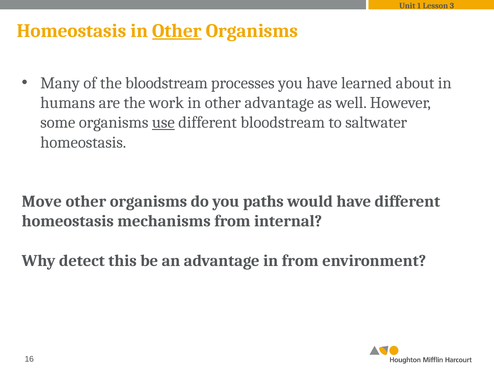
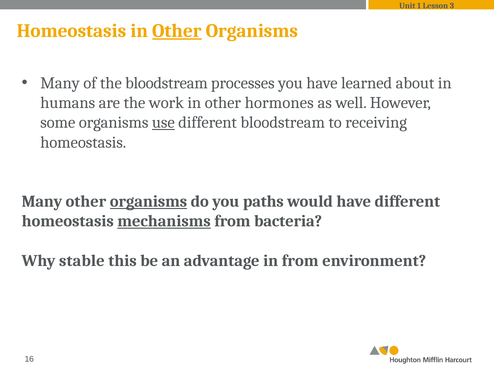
other advantage: advantage -> hormones (279, 103)
saltwater: saltwater -> receiving (376, 123)
Move: Move -> Many (42, 202)
organisms underline: none -> present (148, 202)
mechanisms underline: none -> present (164, 222)
internal: internal -> bacteria (288, 222)
detect: detect -> stable (82, 261)
